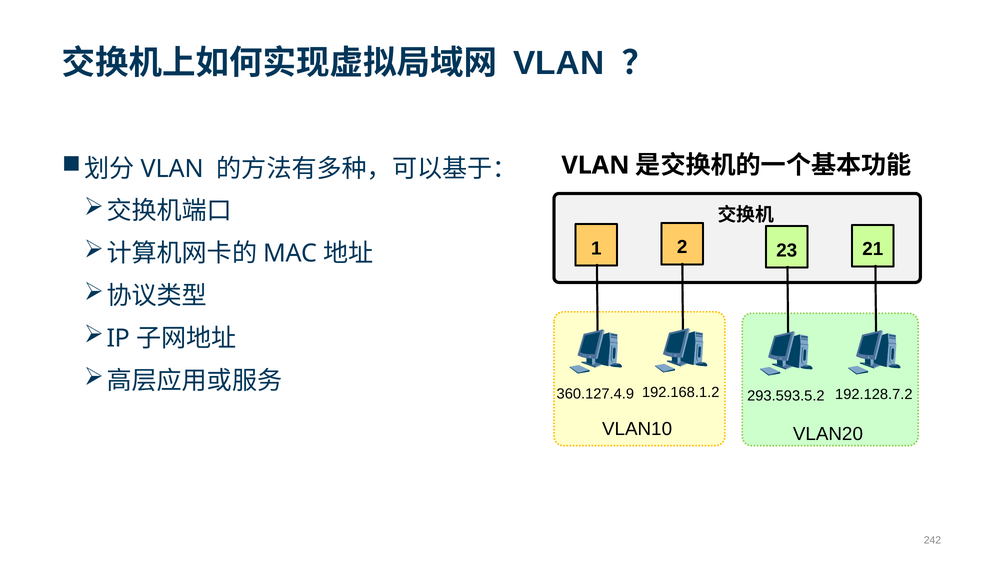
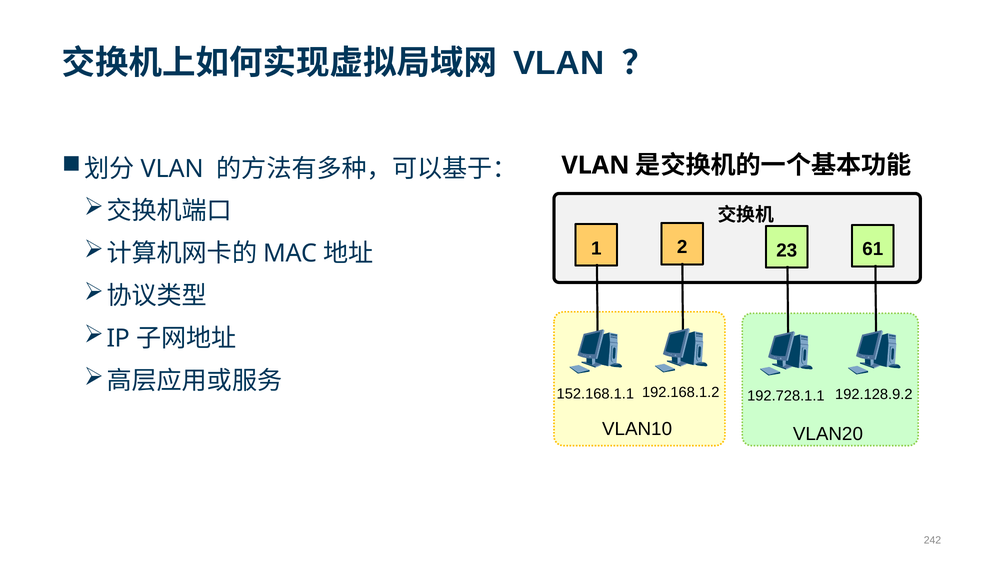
21: 21 -> 61 (873, 249)
293.593.5.2: 293.593.5.2 -> 192.728.1.1 (786, 396)
360.127.4.9: 360.127.4.9 -> 152.168.1.1 (595, 394)
192.128.7.2: 192.128.7.2 -> 192.128.9.2 (874, 394)
